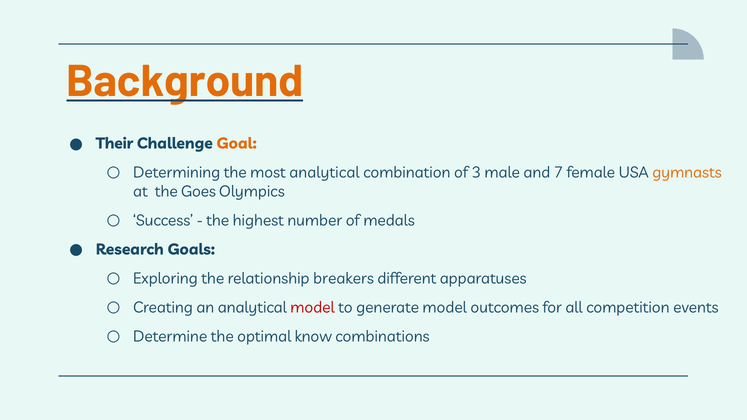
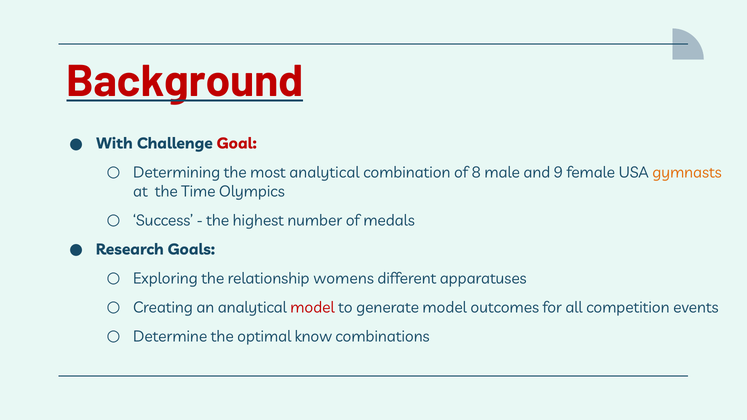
Background colour: orange -> red (185, 81)
Their: Their -> With (114, 144)
Goal colour: orange -> red (237, 144)
3: 3 -> 8 (476, 173)
7: 7 -> 9 (558, 173)
Goes: Goes -> Time (198, 192)
breakers: breakers -> womens (344, 279)
